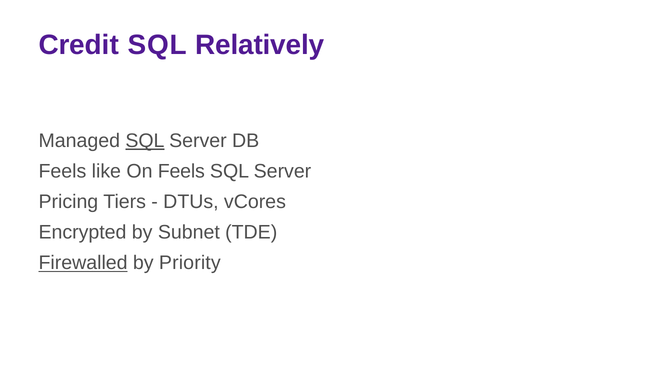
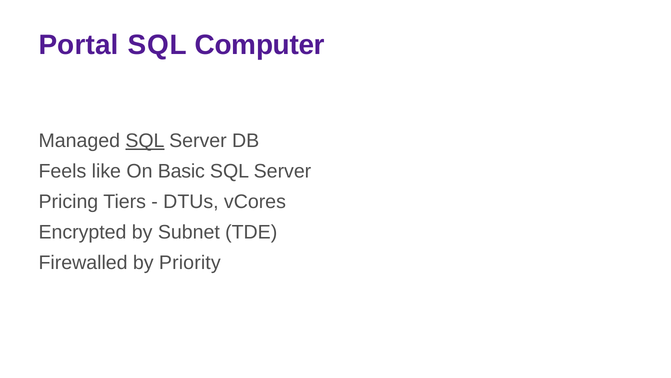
Credit: Credit -> Portal (79, 45)
Relatively: Relatively -> Computer (260, 45)
On Feels: Feels -> Basic (181, 171)
Firewalled underline: present -> none (83, 263)
